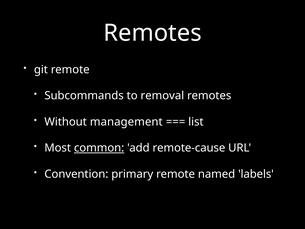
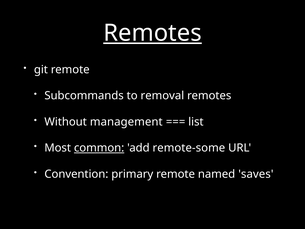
Remotes underline: none -> present (152, 33)
remote-cause: remote-cause -> remote-some (189, 148)
labels: labels -> saves (256, 174)
